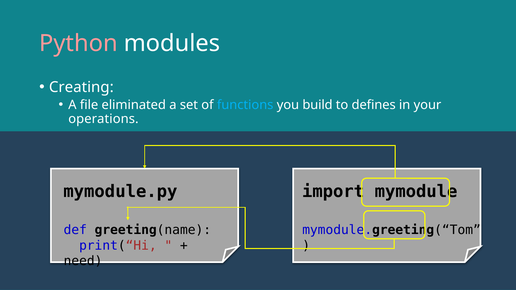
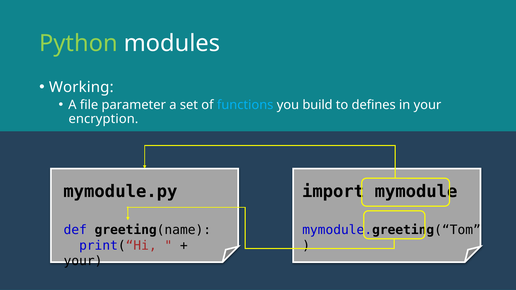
Python colour: pink -> light green (78, 43)
Creating: Creating -> Working (81, 87)
eliminated: eliminated -> parameter (134, 105)
operations: operations -> encryption (103, 119)
need: need -> your (83, 261)
